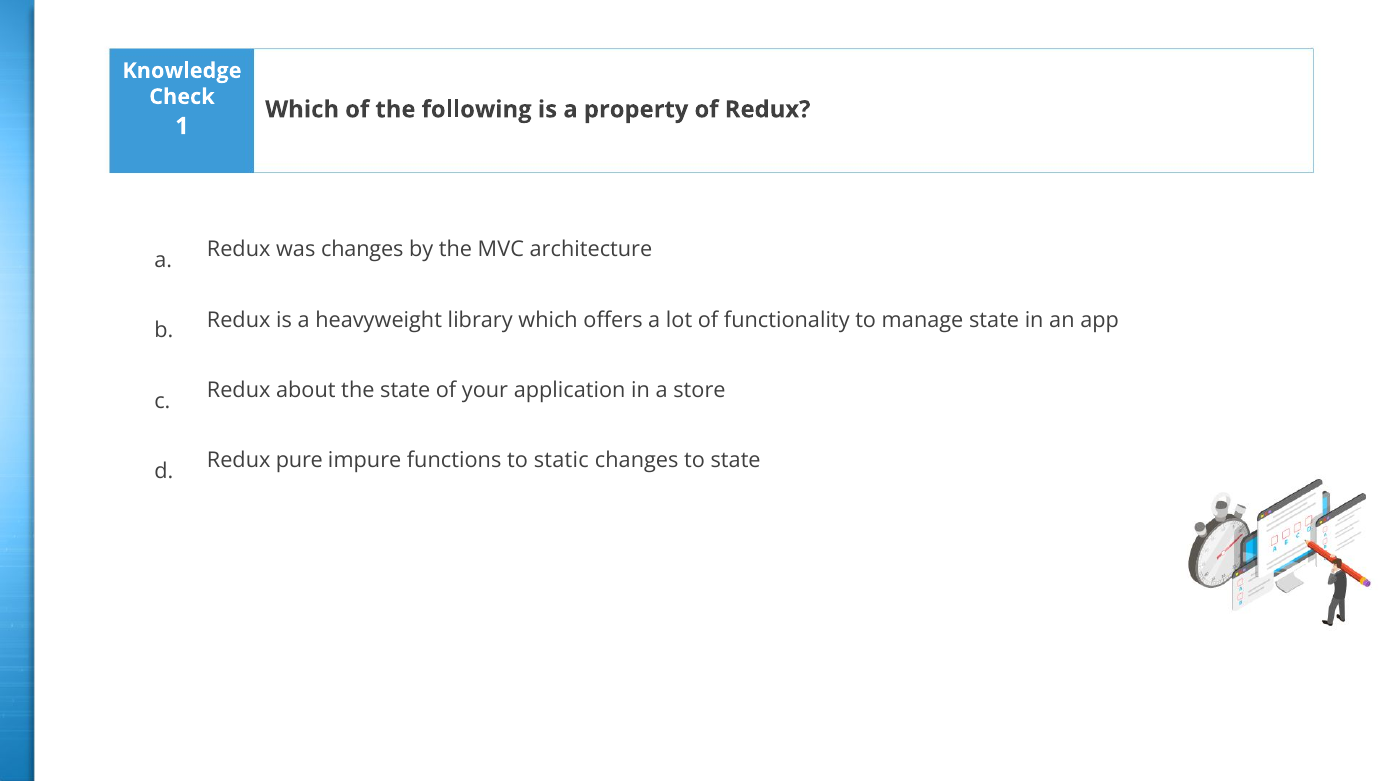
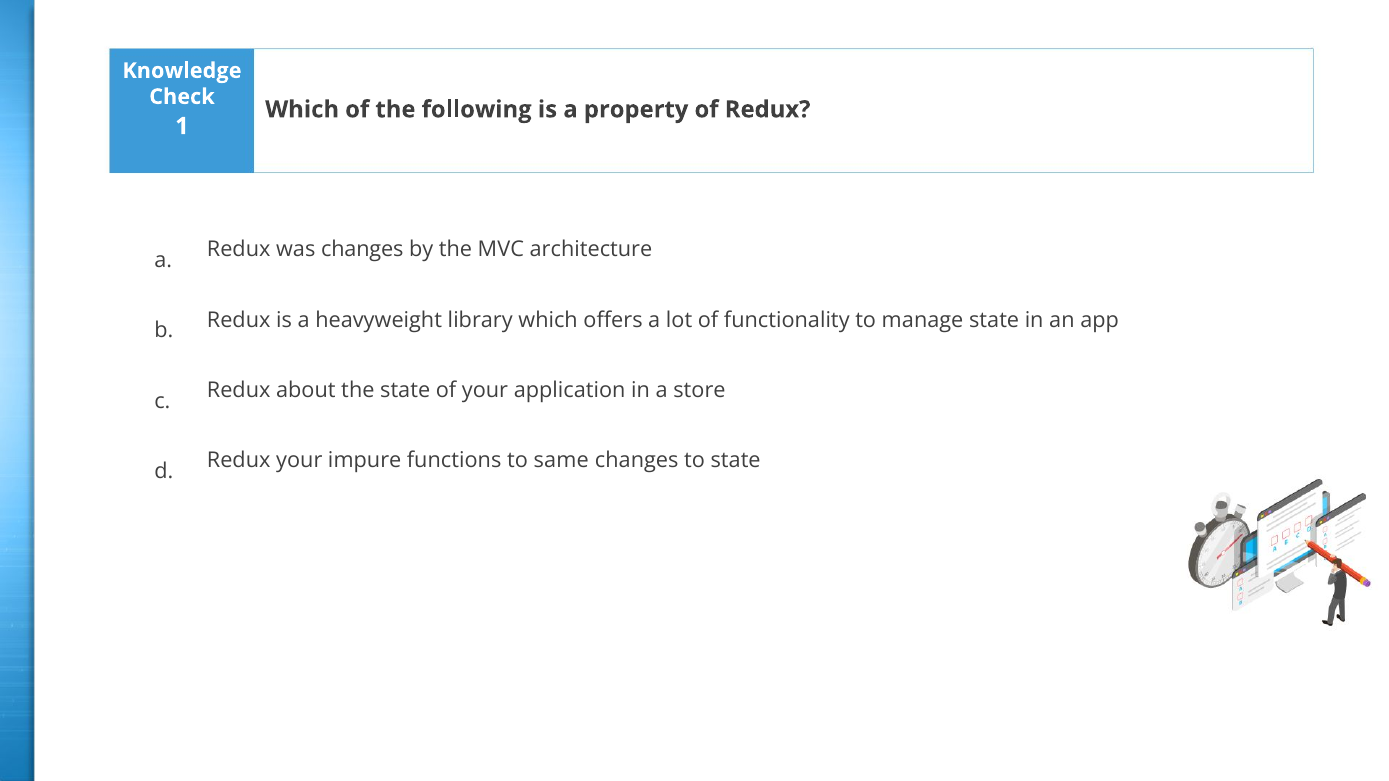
Redux pure: pure -> your (299, 460)
static: static -> same (561, 460)
